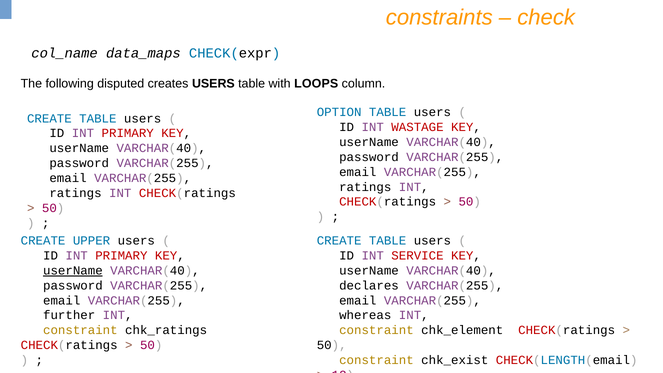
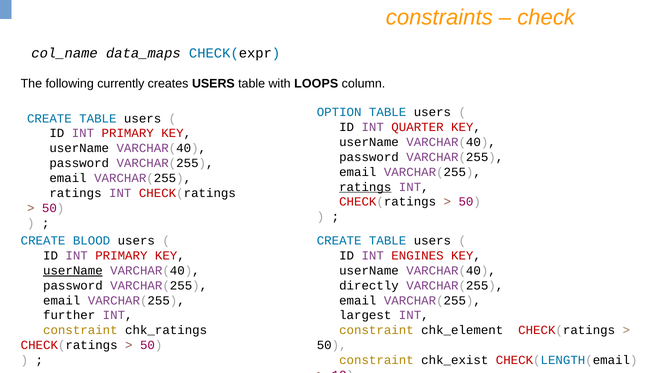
disputed: disputed -> currently (121, 84)
WASTAGE: WASTAGE -> QUARTER (417, 127)
ratings underline: none -> present (365, 187)
UPPER: UPPER -> BLOOD (92, 241)
SERVICE: SERVICE -> ENGINES (417, 256)
declares: declares -> directly (369, 285)
whereas: whereas -> largest (365, 315)
